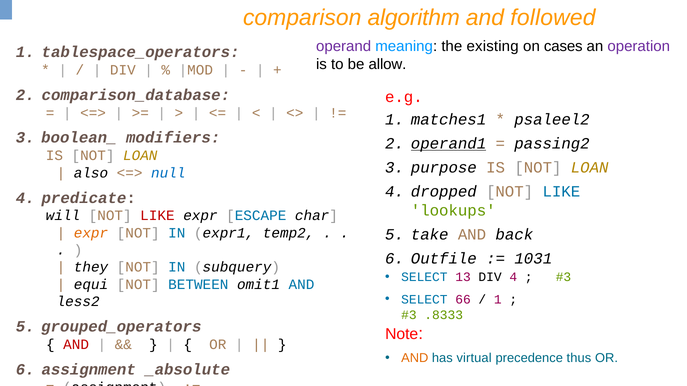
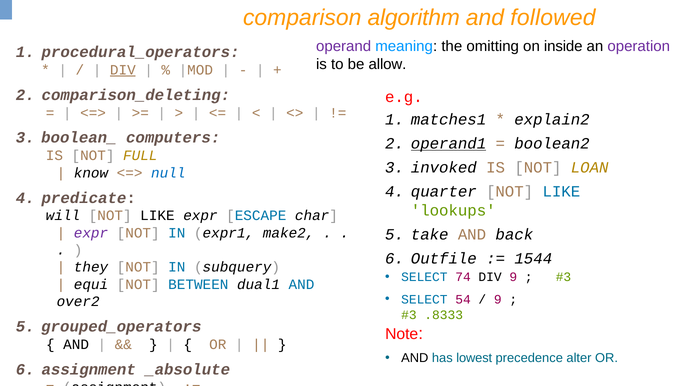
existing: existing -> omitting (493, 47)
cases: cases -> inside (563, 47)
tablespace_operators: tablespace_operators -> procedural_operators (141, 52)
DIV underline: none -> present (123, 70)
comparison_database: comparison_database -> comparison_deleting (136, 95)
psaleel2: psaleel2 -> explain2 (552, 120)
modifiers: modifiers -> computers (173, 138)
passing2: passing2 -> boolean2 (552, 144)
LOAN: LOAN -> FULL (140, 156)
purpose: purpose -> invoked (444, 168)
also: also -> know (91, 173)
dropped: dropped -> quarter (444, 192)
LIKE colour: red -> black (157, 216)
expr colour: orange -> purple (91, 233)
temp2: temp2 -> make2 (289, 233)
1031: 1031 -> 1544 (533, 259)
13: 13 -> 74 (463, 277)
DIV 4: 4 -> 9 (513, 277)
omit1: omit1 -> dual1 (258, 285)
66: 66 -> 54 (463, 300)
1: 1 -> 9 (498, 300)
less2: less2 -> over2 (78, 302)
AND colour: red -> black (76, 345)
AND colour: orange -> black (415, 359)
virtual: virtual -> lowest (474, 359)
thus: thus -> alter (579, 359)
